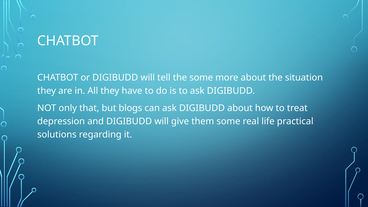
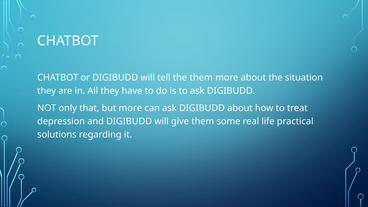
the some: some -> them (201, 78)
but blogs: blogs -> more (130, 108)
